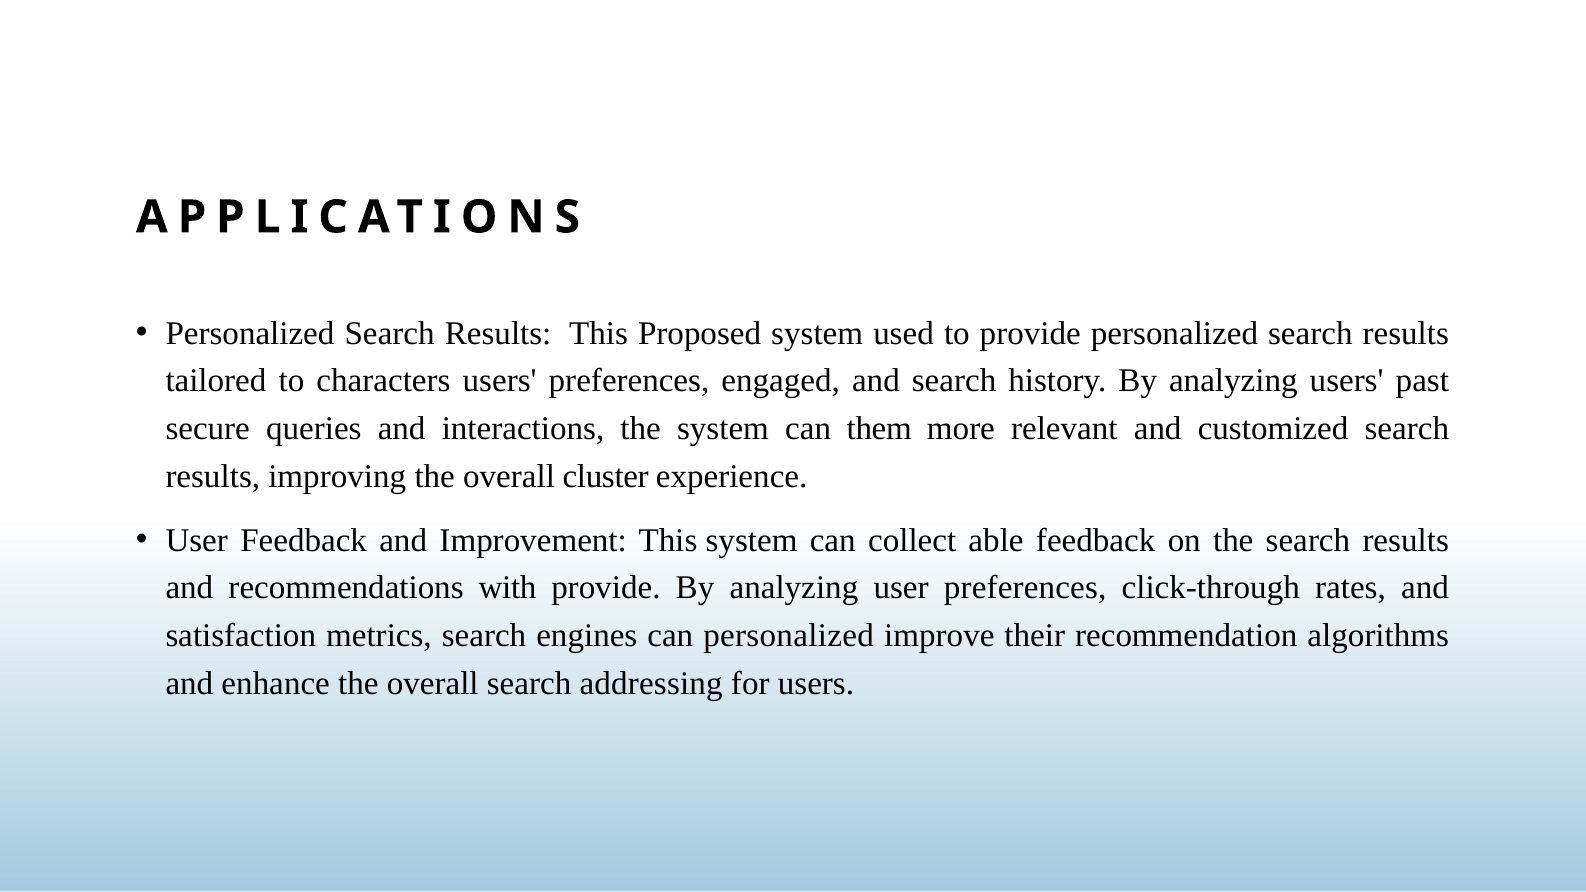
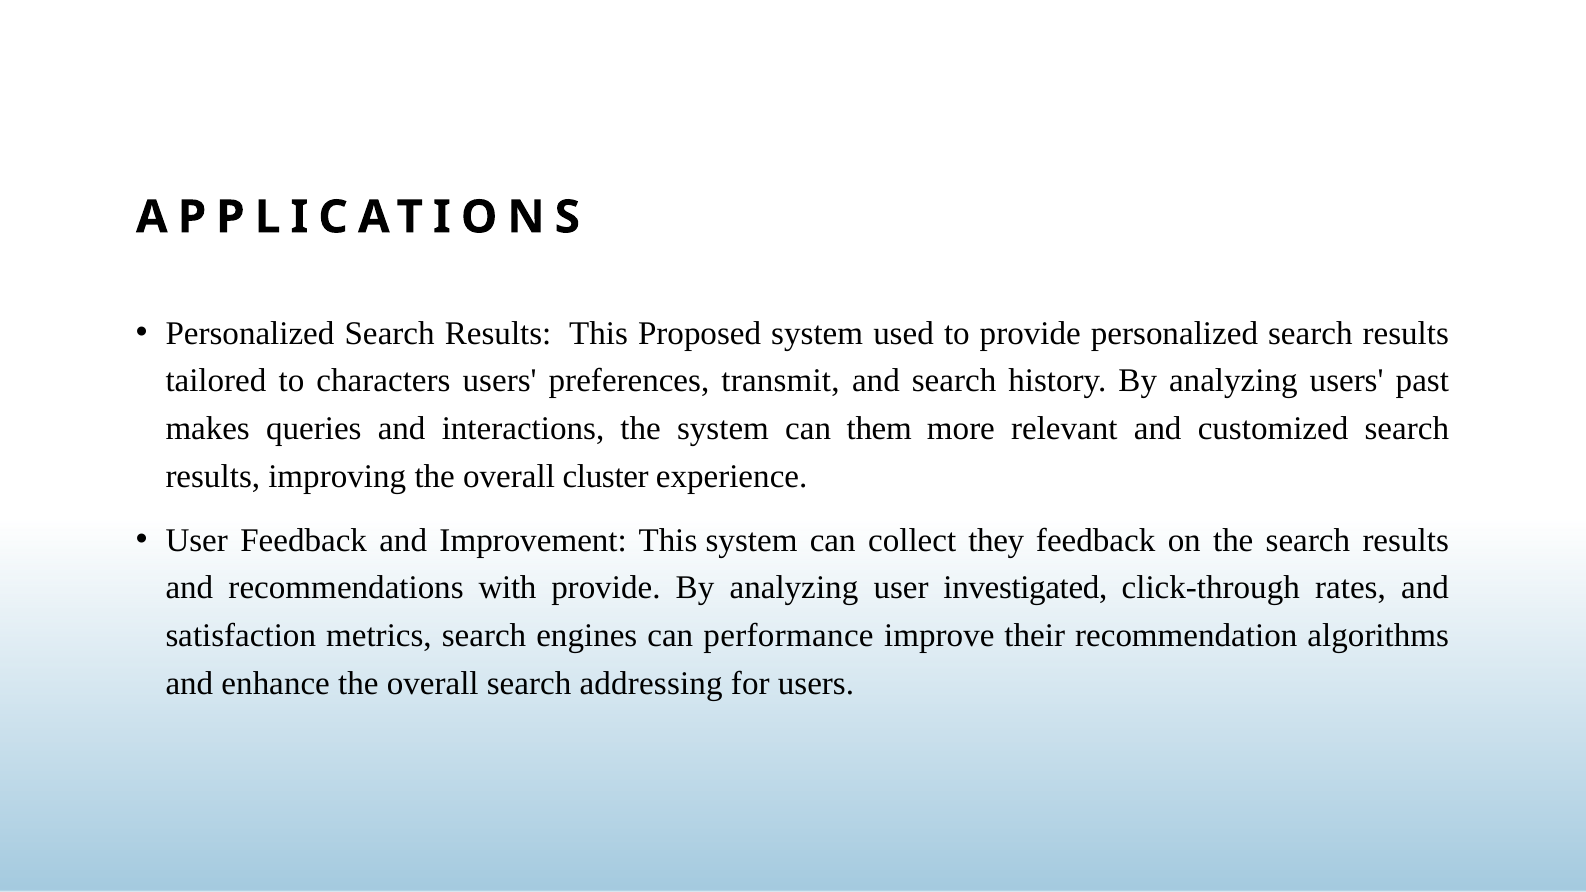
engaged: engaged -> transmit (781, 381)
secure: secure -> makes (208, 429)
able: able -> they (996, 540)
user preferences: preferences -> investigated (1025, 588)
can personalized: personalized -> performance (789, 636)
